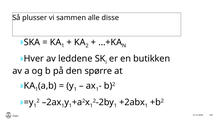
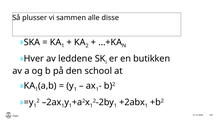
spørre: spørre -> school (98, 71)
